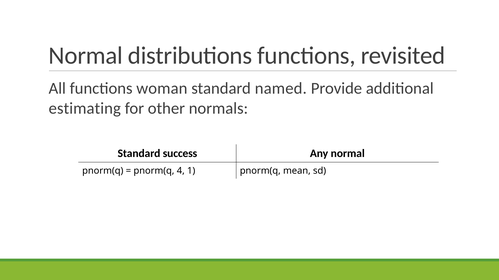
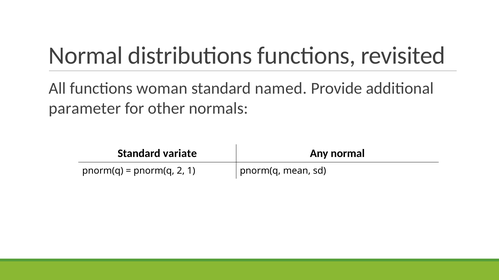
estimating: estimating -> parameter (85, 109)
success: success -> variate (180, 154)
4: 4 -> 2 (181, 171)
